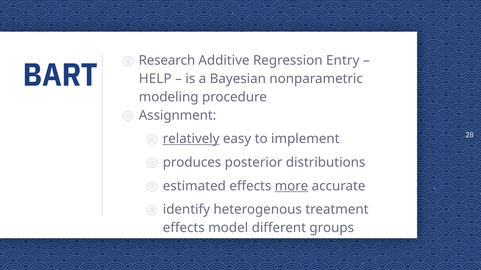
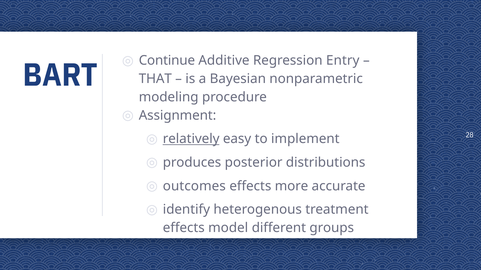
Research: Research -> Continue (167, 61)
HELP: HELP -> THAT (155, 79)
estimated: estimated -> outcomes (194, 186)
more underline: present -> none (292, 186)
